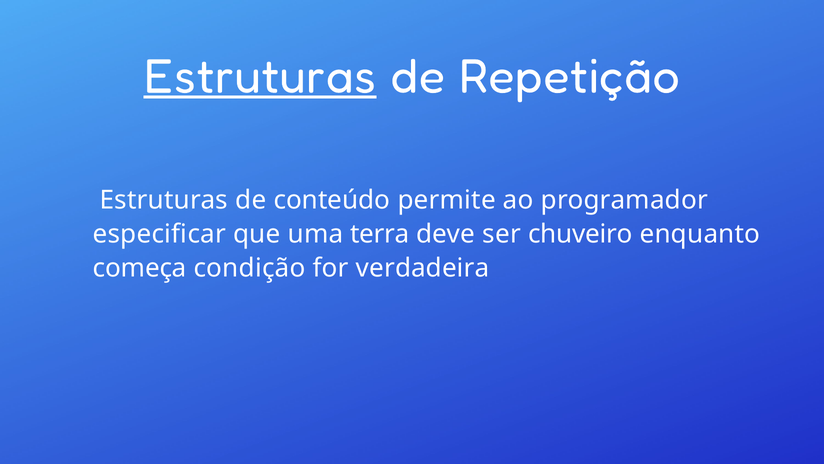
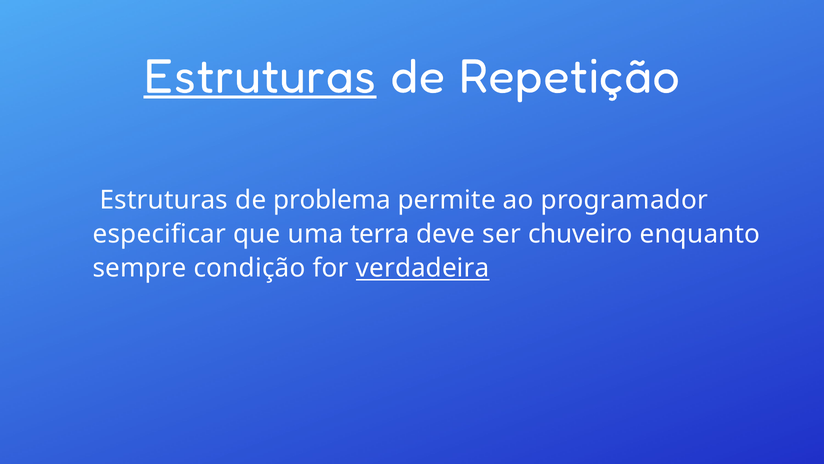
conteúdo: conteúdo -> problema (332, 200)
começa: começa -> sempre (140, 268)
verdadeira underline: none -> present (423, 268)
